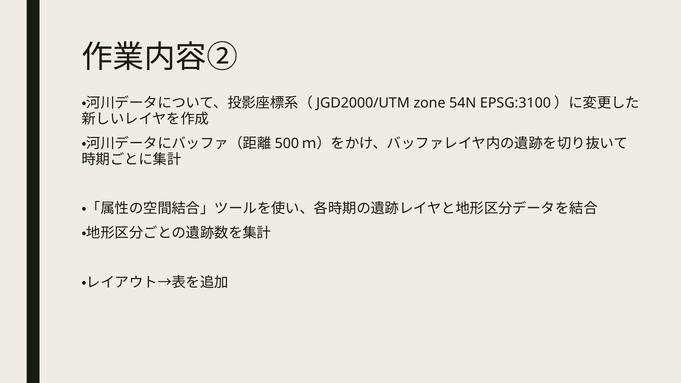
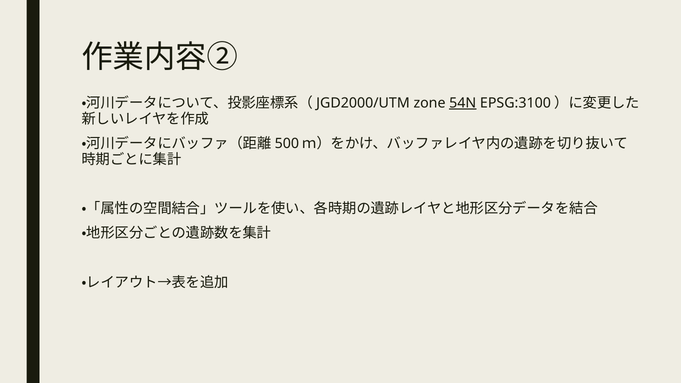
54N underline: none -> present (463, 103)
